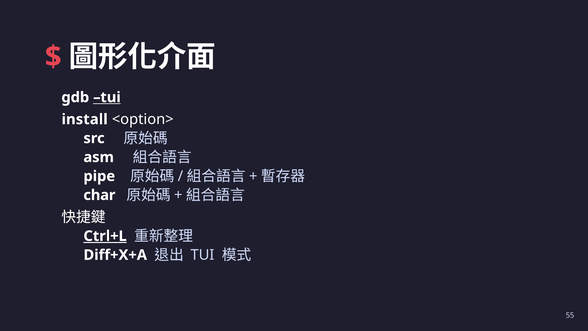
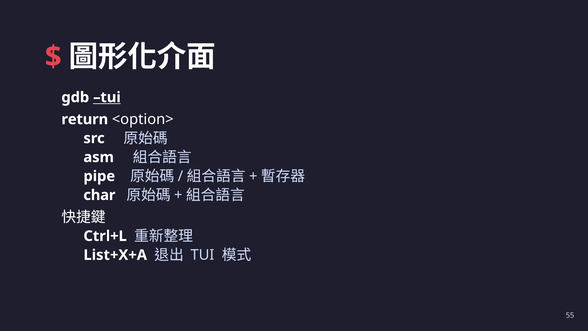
install: install -> return (85, 119)
Ctrl+L underline: present -> none (105, 236)
Diff+X+A: Diff+X+A -> List+X+A (115, 255)
